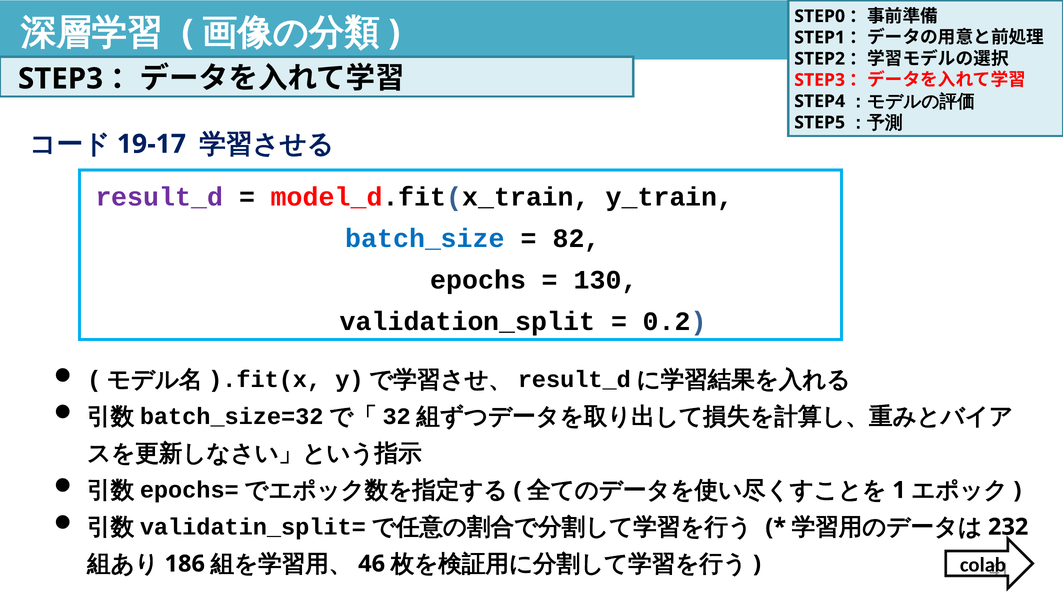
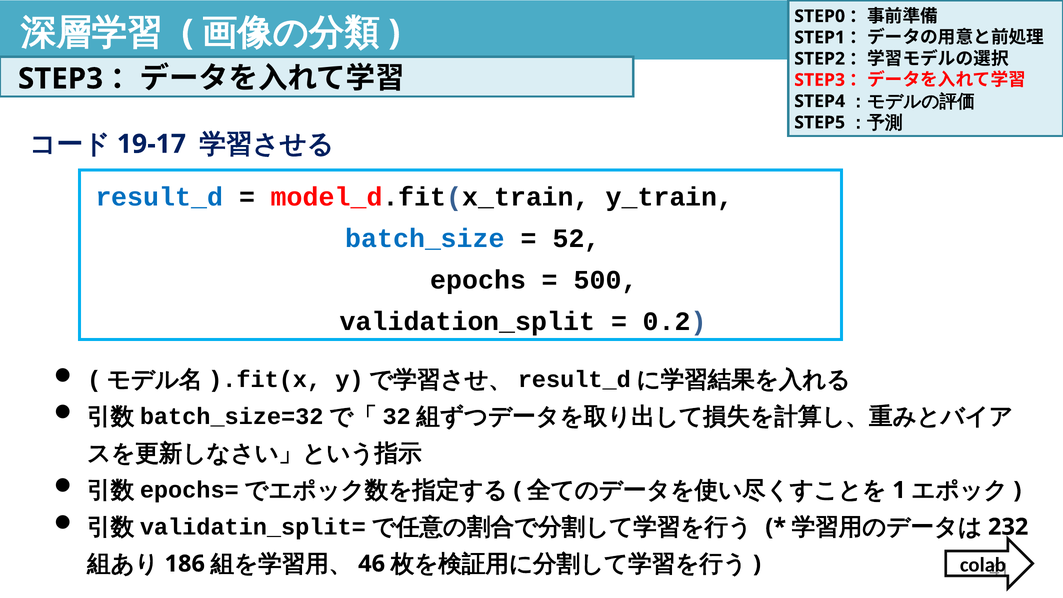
result_d colour: purple -> blue (159, 197)
82: 82 -> 52 (577, 239)
130: 130 -> 500 (606, 280)
